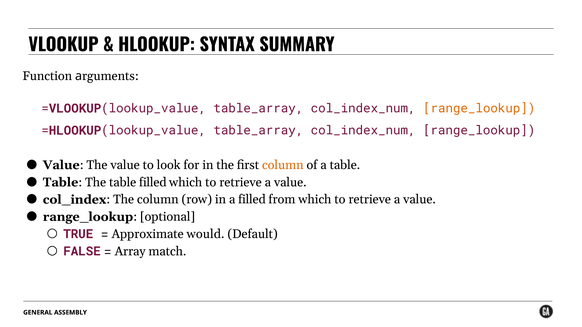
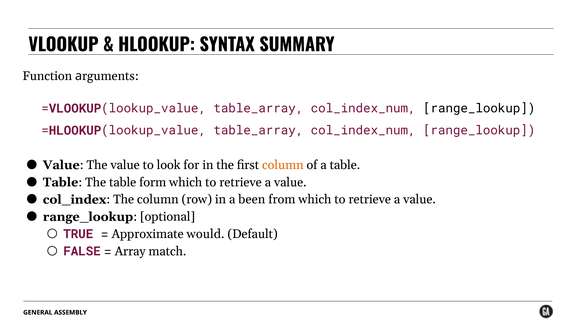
range_lookup colour: orange -> black (479, 108)
table filled: filled -> form (153, 182)
a filled: filled -> been (252, 199)
